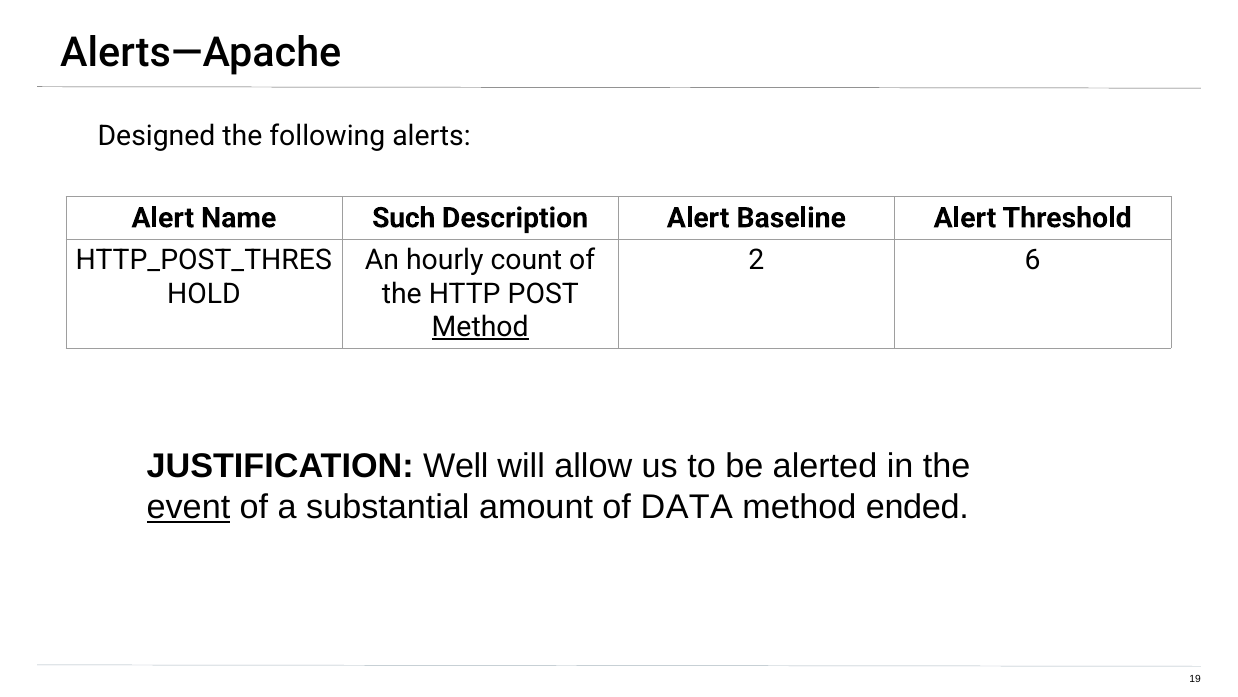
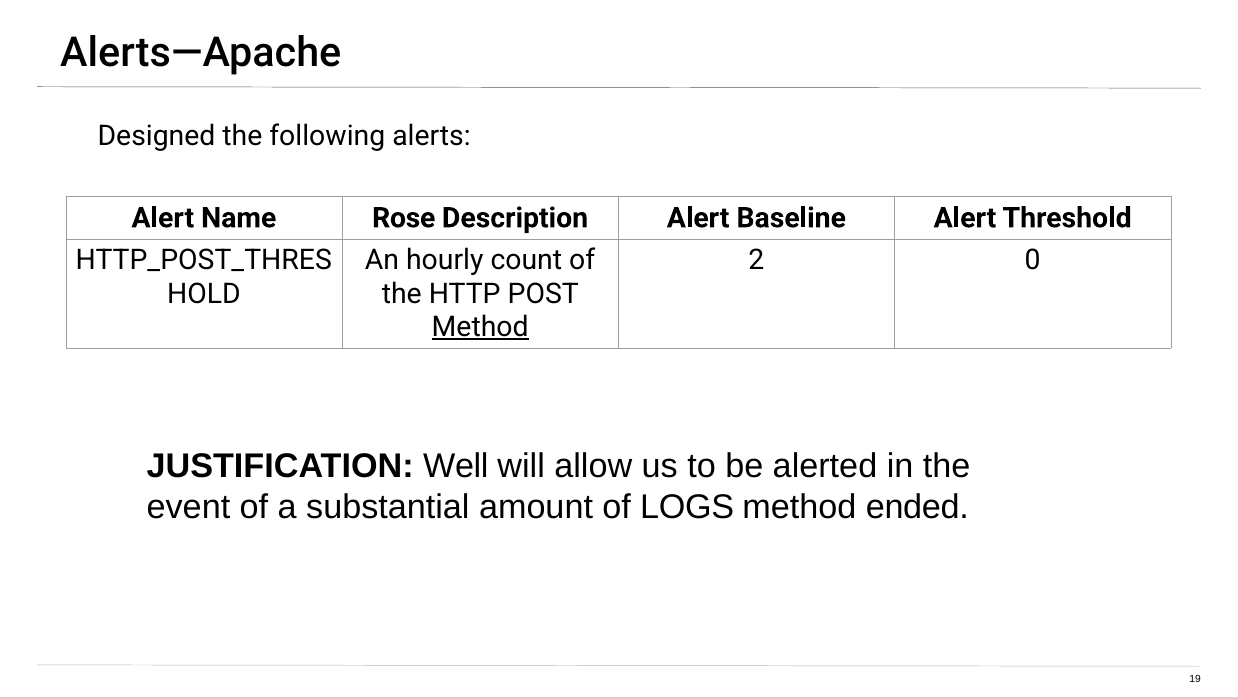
Such: Such -> Rose (404, 218)
6: 6 -> 0 (1033, 260)
event underline: present -> none (188, 507)
DATA: DATA -> LOGS (687, 507)
